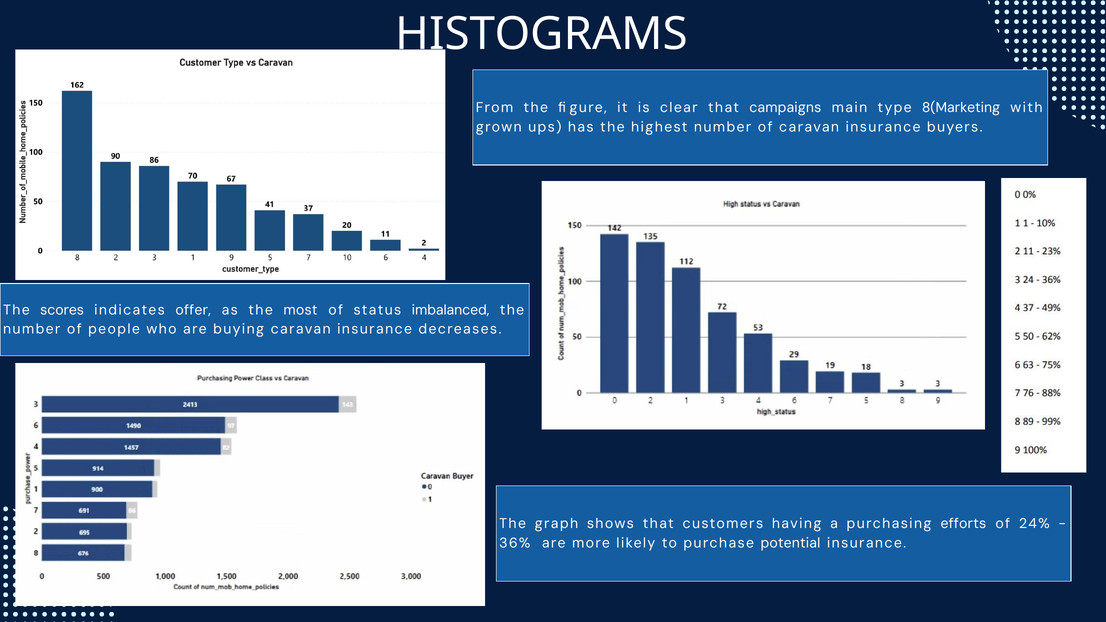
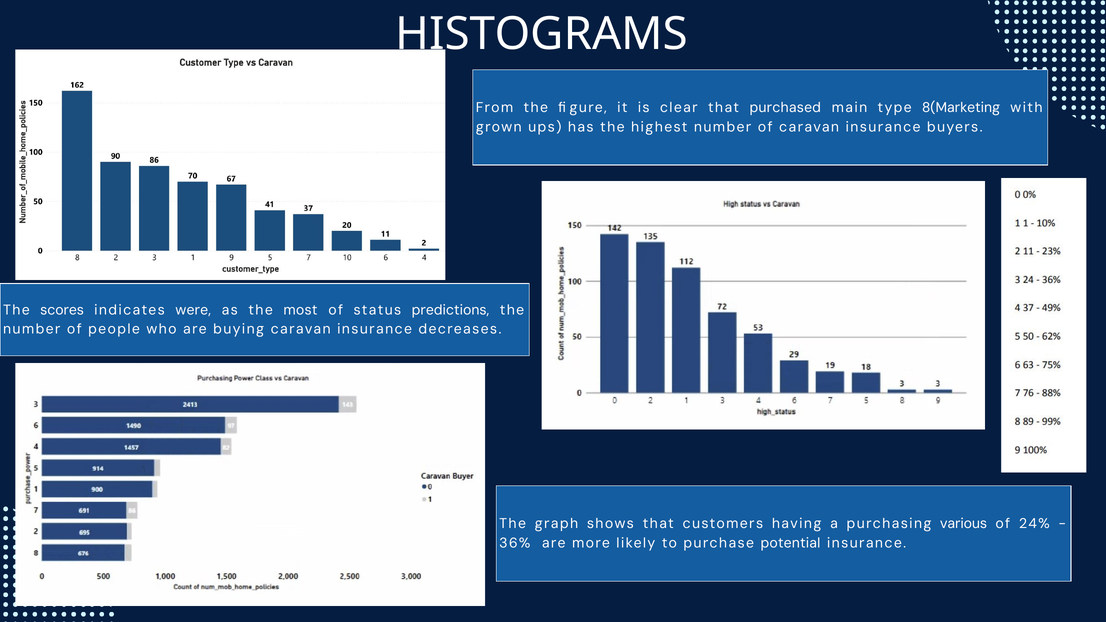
campaigns: campaigns -> purchased (785, 108)
offer: offer -> were (193, 310)
imbalanced: imbalanced -> predictions (451, 310)
efforts: efforts -> various (964, 524)
